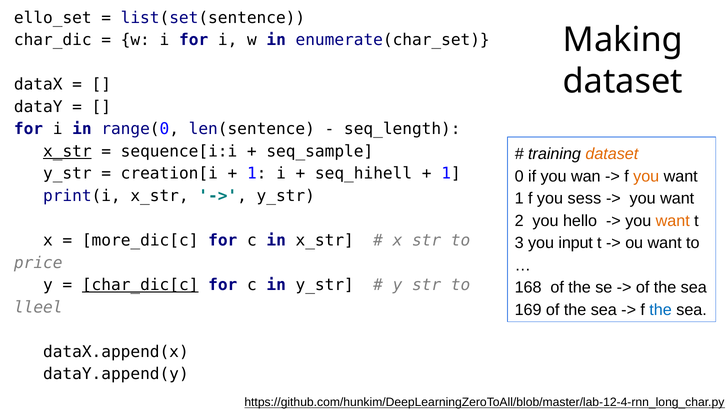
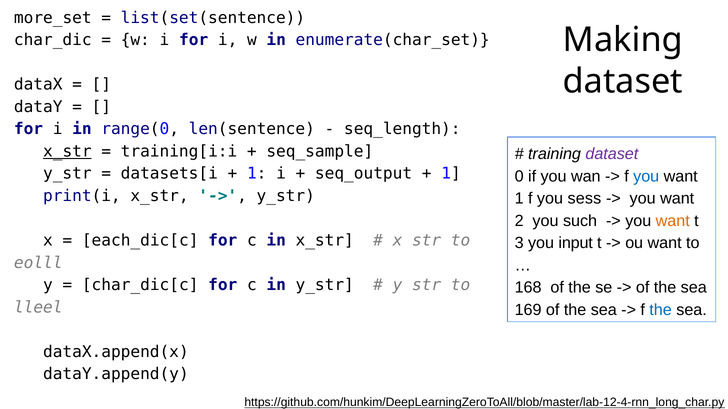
ello_set: ello_set -> more_set (53, 18)
sequence[i:i: sequence[i:i -> training[i:i (179, 152)
dataset colour: orange -> purple (612, 154)
creation[i: creation[i -> datasets[i (169, 174)
seq_hihell: seq_hihell -> seq_output (364, 174)
you colour: orange -> blue (646, 176)
hello: hello -> such (580, 221)
more_dic[c: more_dic[c -> each_dic[c (140, 241)
price: price -> eolll (38, 263)
char_dic[c underline: present -> none (140, 285)
